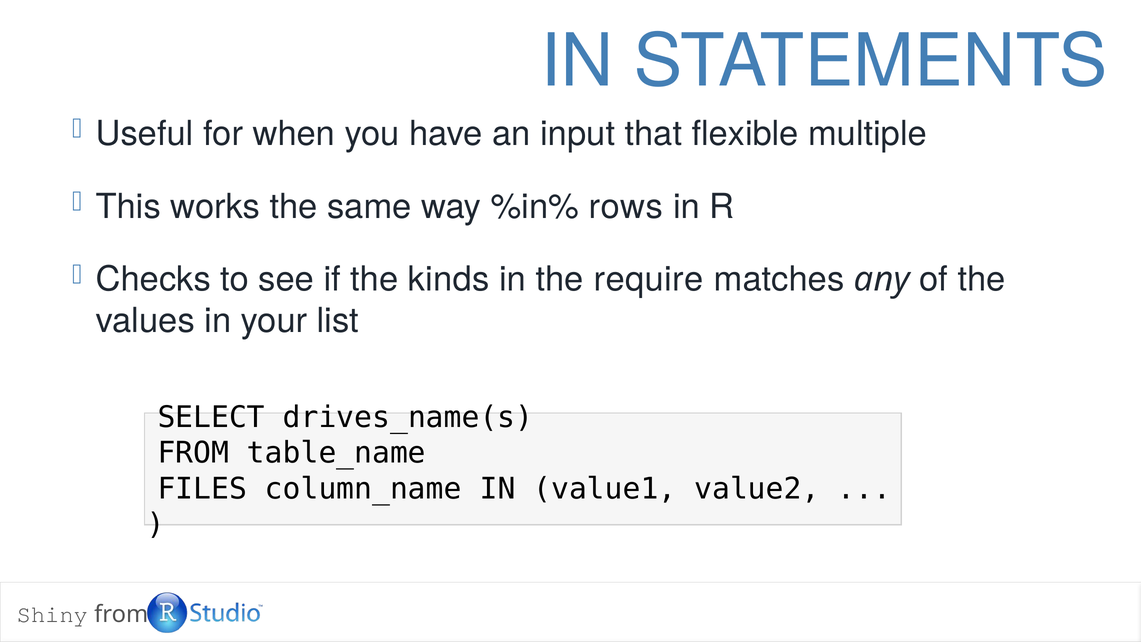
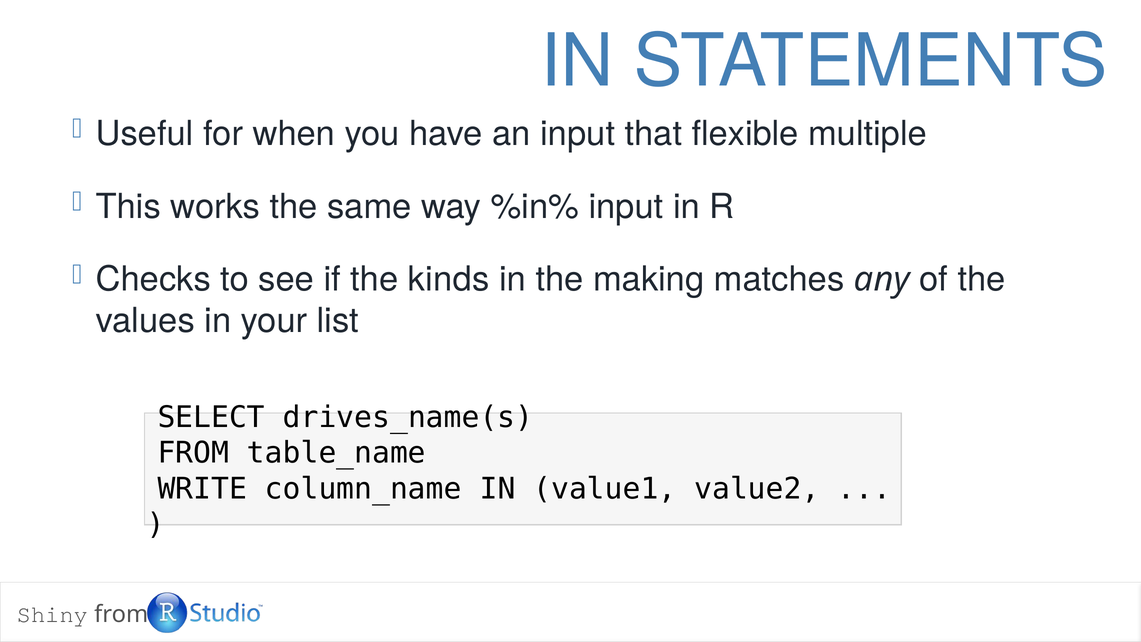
%in% rows: rows -> input (626, 207)
require: require -> making (649, 280)
FILES: FILES -> WRITE (202, 489)
